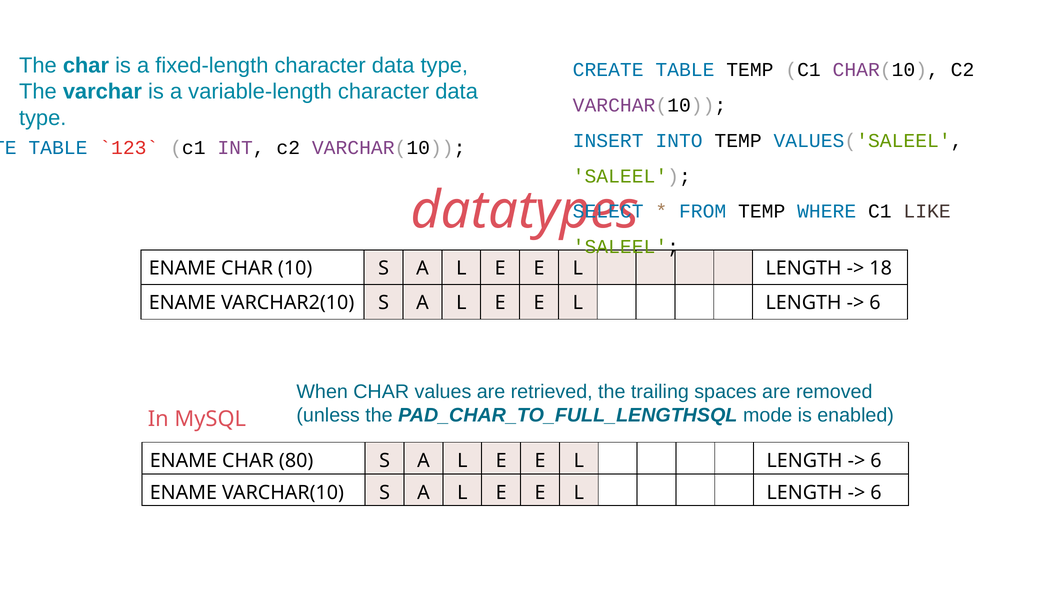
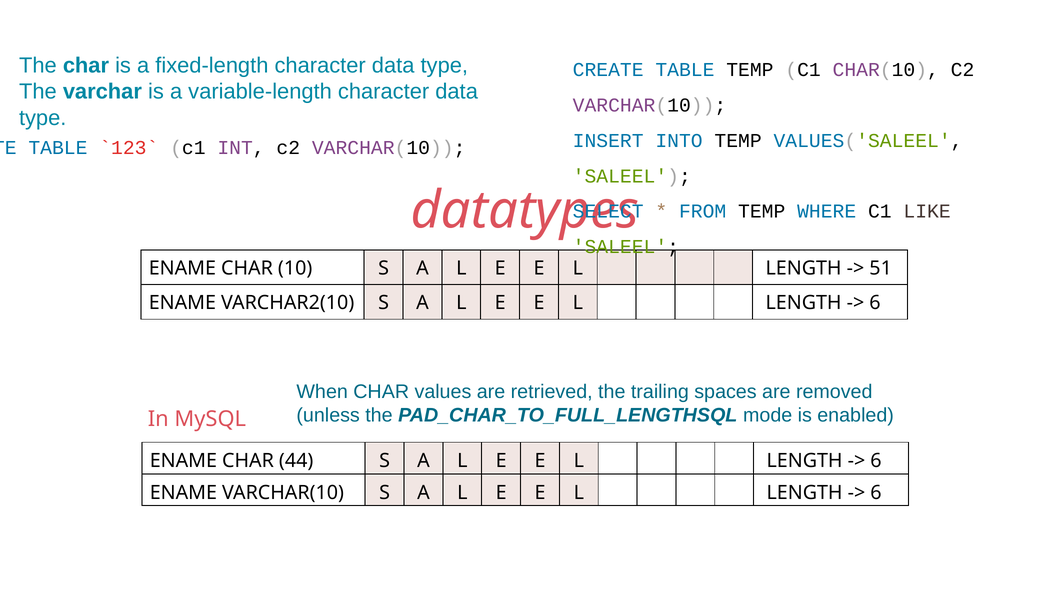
18: 18 -> 51 (881, 269)
80: 80 -> 44 (296, 461)
